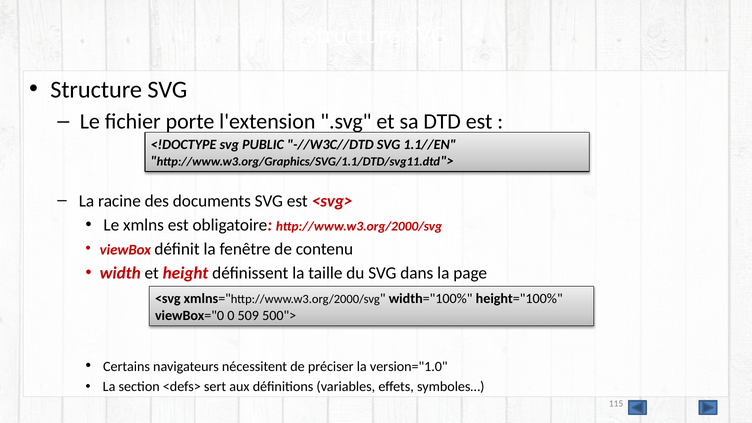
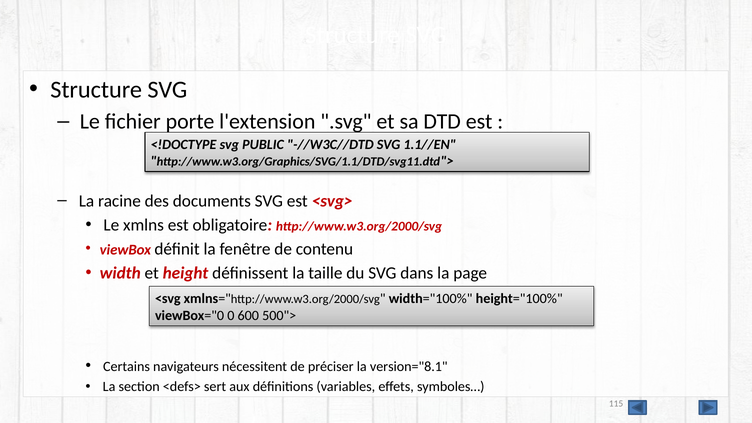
509: 509 -> 600 (248, 316)
version="1.0: version="1.0 -> version="8.1 (409, 367)
